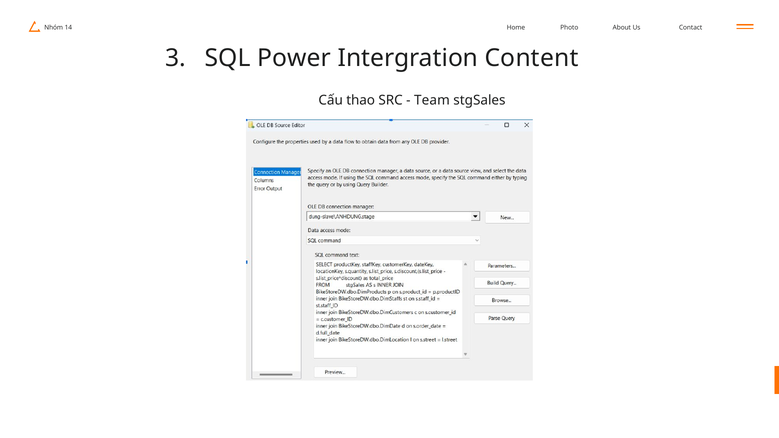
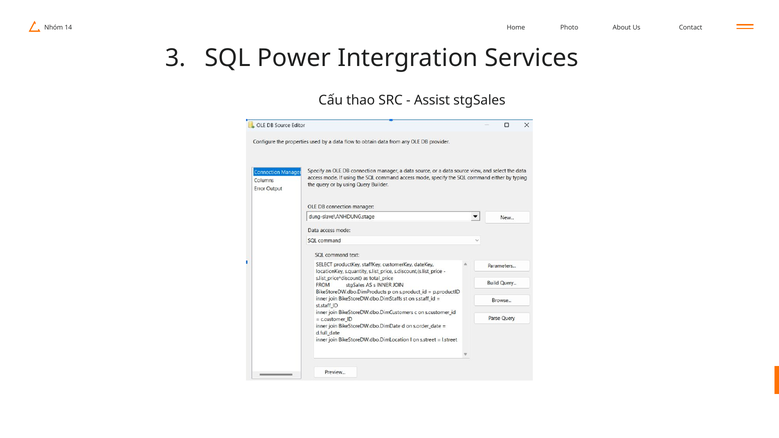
Content: Content -> Services (532, 58)
Team: Team -> Assist (432, 100)
